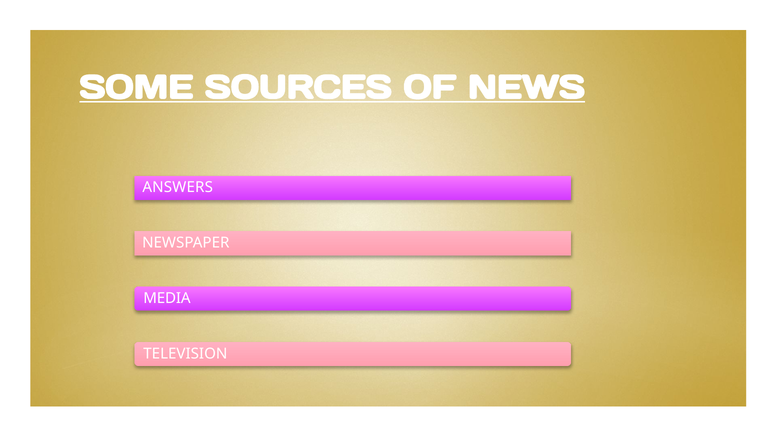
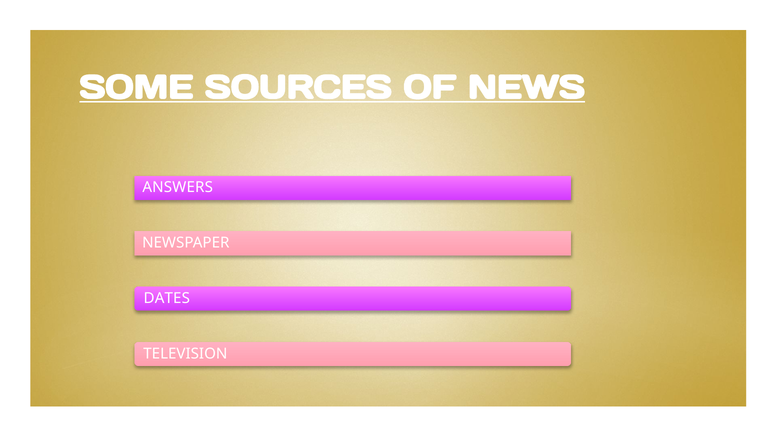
MEDIA: MEDIA -> DATES (167, 298)
